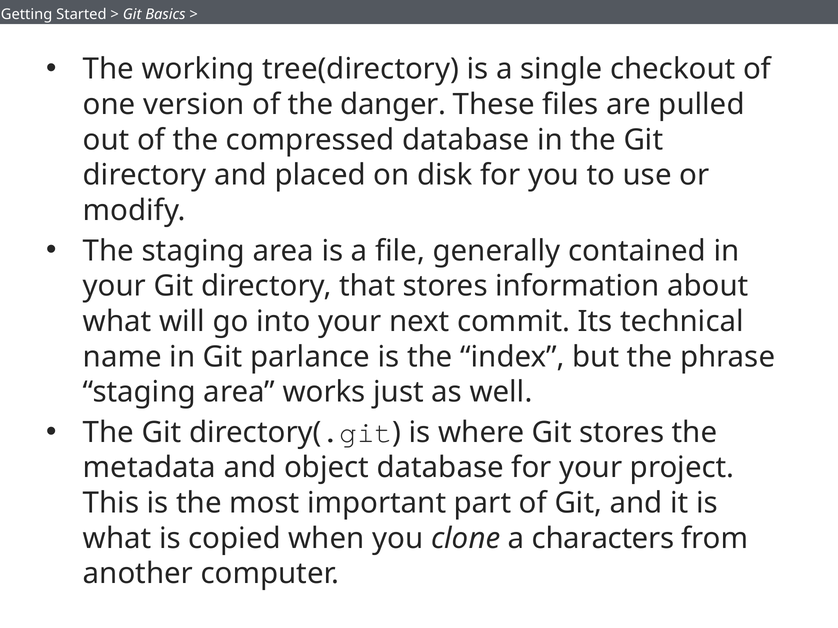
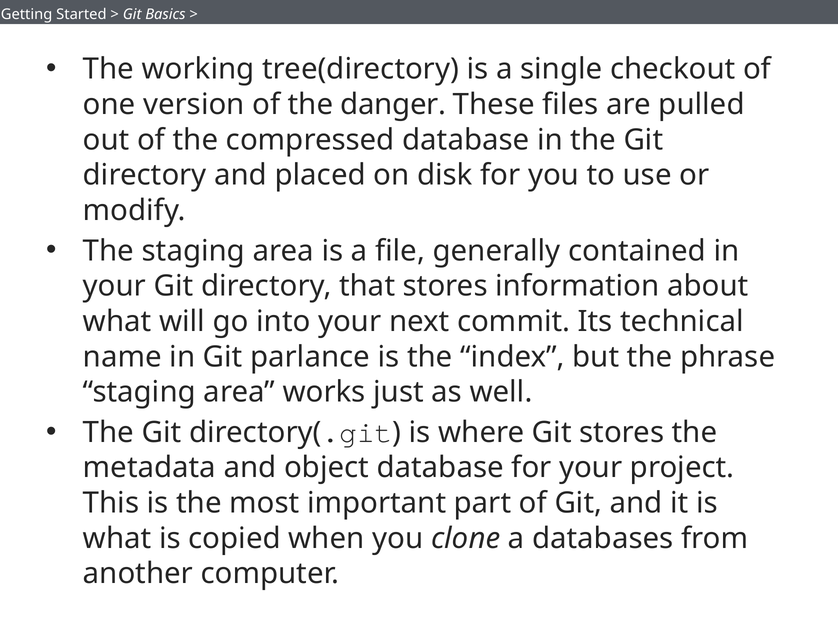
characters: characters -> databases (603, 539)
